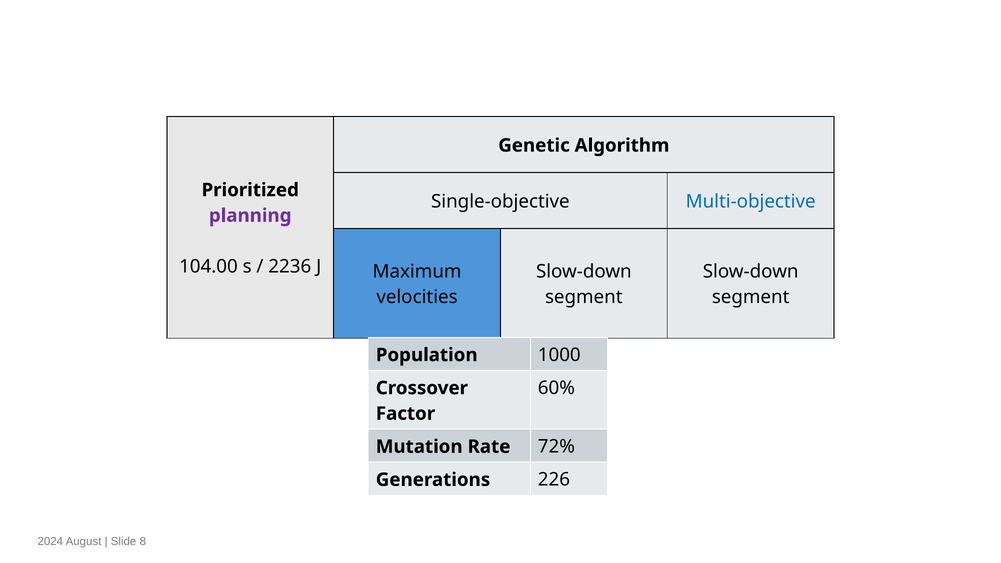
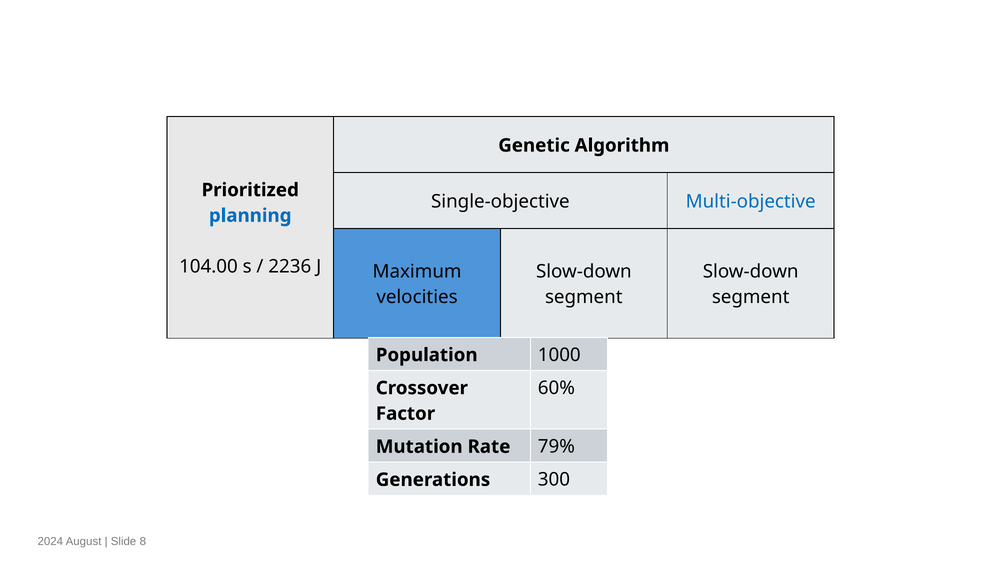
planning colour: purple -> blue (250, 216)
72%: 72% -> 79% (556, 447)
226: 226 -> 300 (554, 480)
